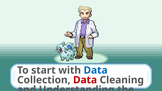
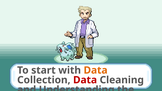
Data colour: blue -> orange (96, 70)
